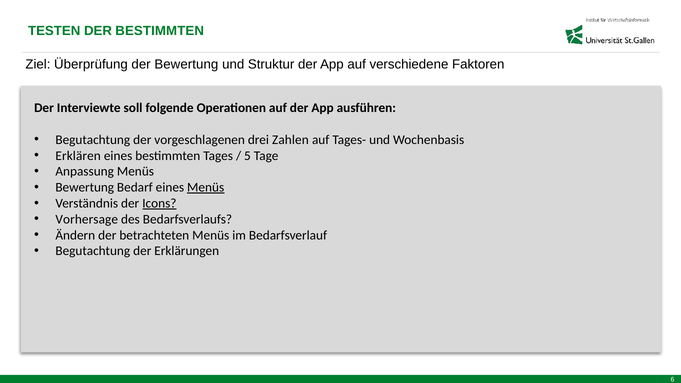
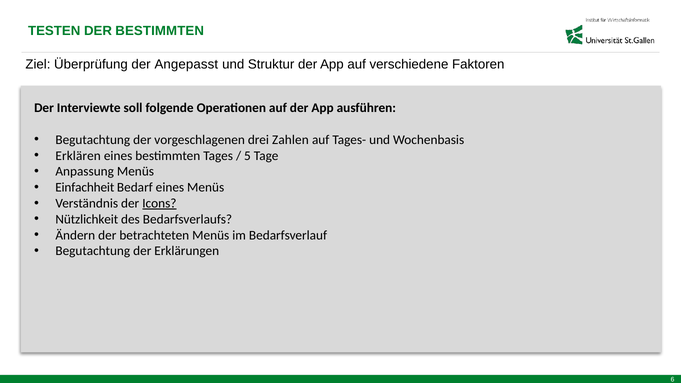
der Bewertung: Bewertung -> Angepasst (186, 64)
Bewertung: Bewertung -> Einfachheit (85, 187)
Menüs underline: present -> none (206, 187)
Vorhersage: Vorhersage -> Nützlichkeit (87, 219)
